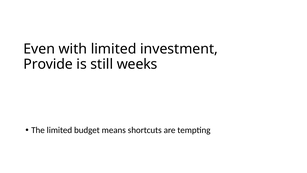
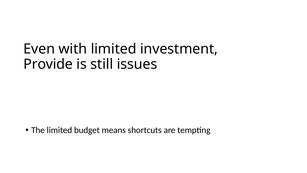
weeks: weeks -> issues (137, 64)
